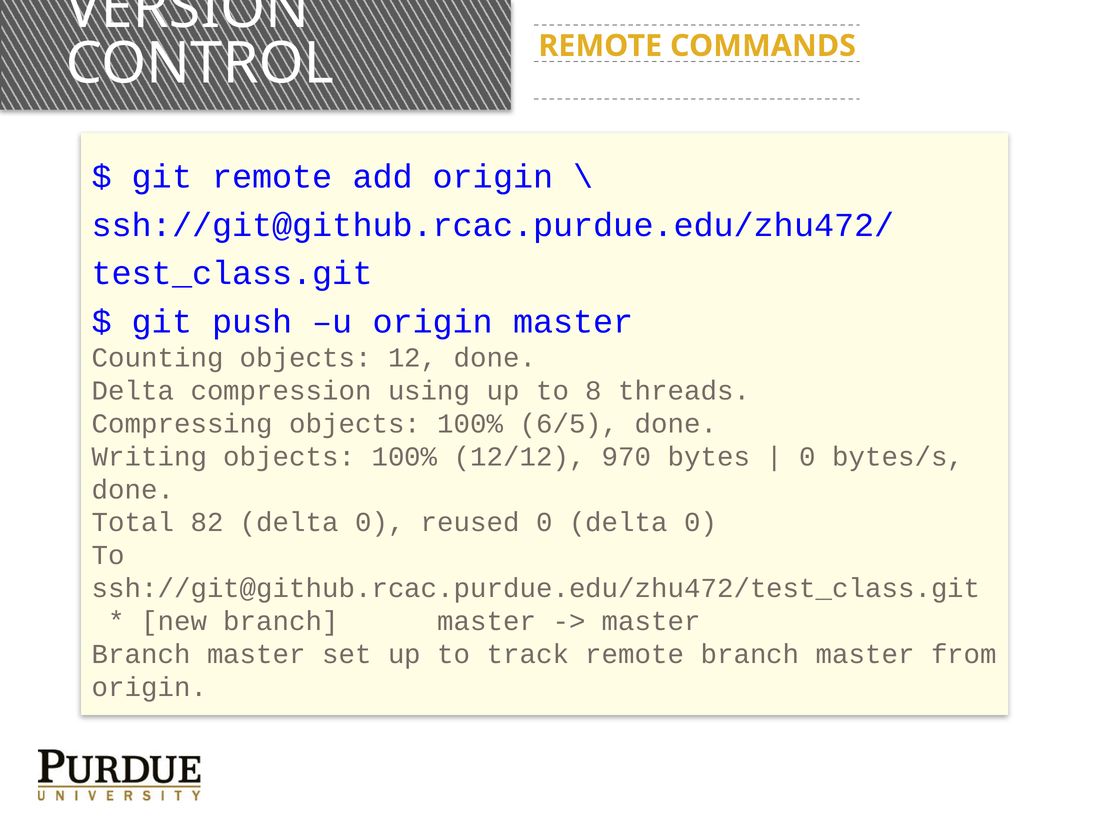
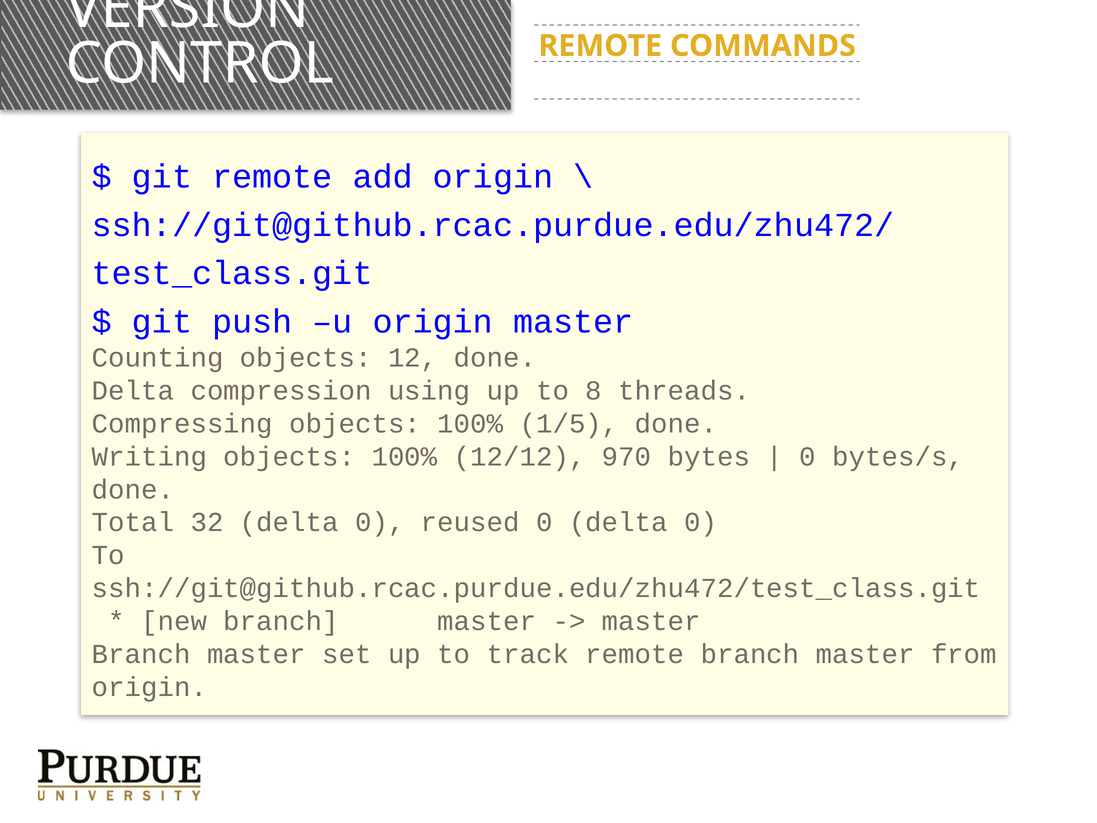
6/5: 6/5 -> 1/5 (569, 424)
82: 82 -> 32 (207, 522)
